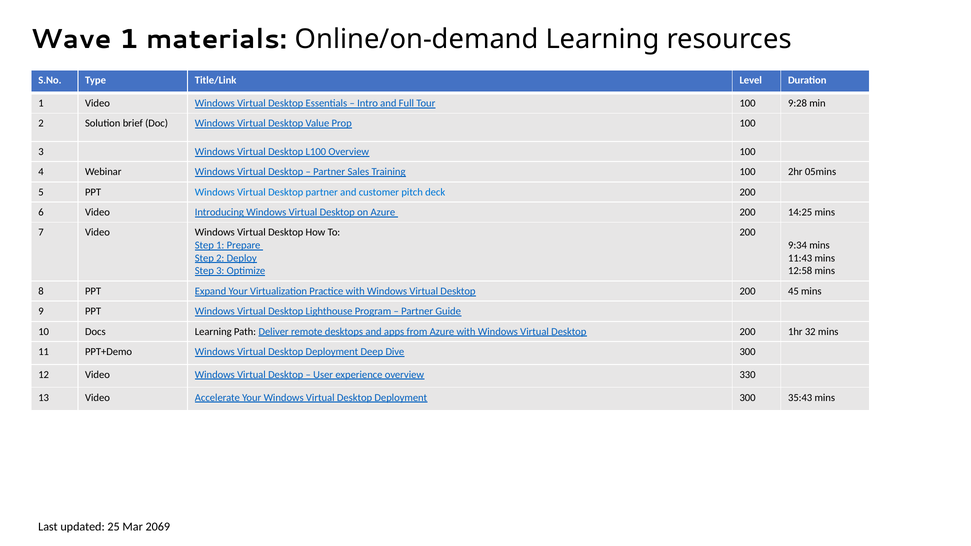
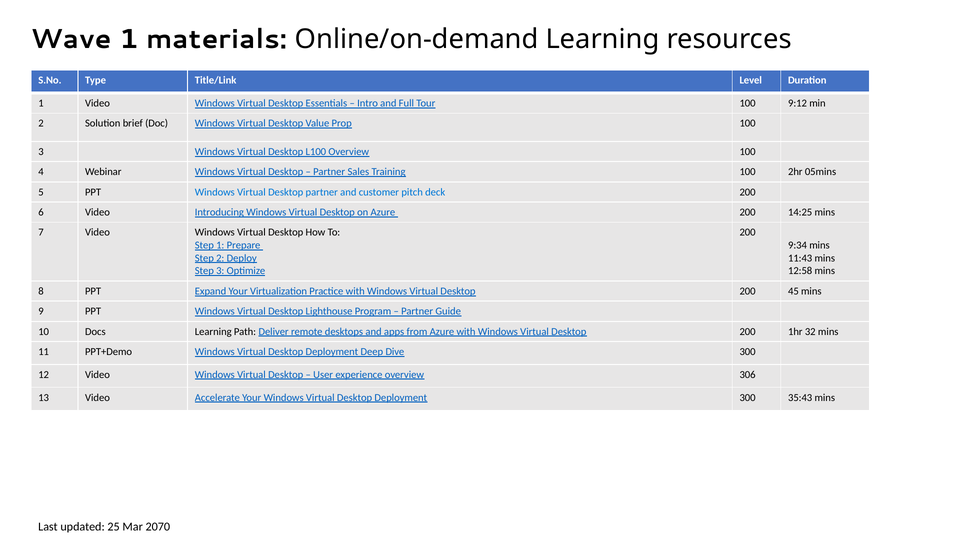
9:28: 9:28 -> 9:12 (797, 103)
330: 330 -> 306 (748, 375)
2069: 2069 -> 2070 (158, 527)
